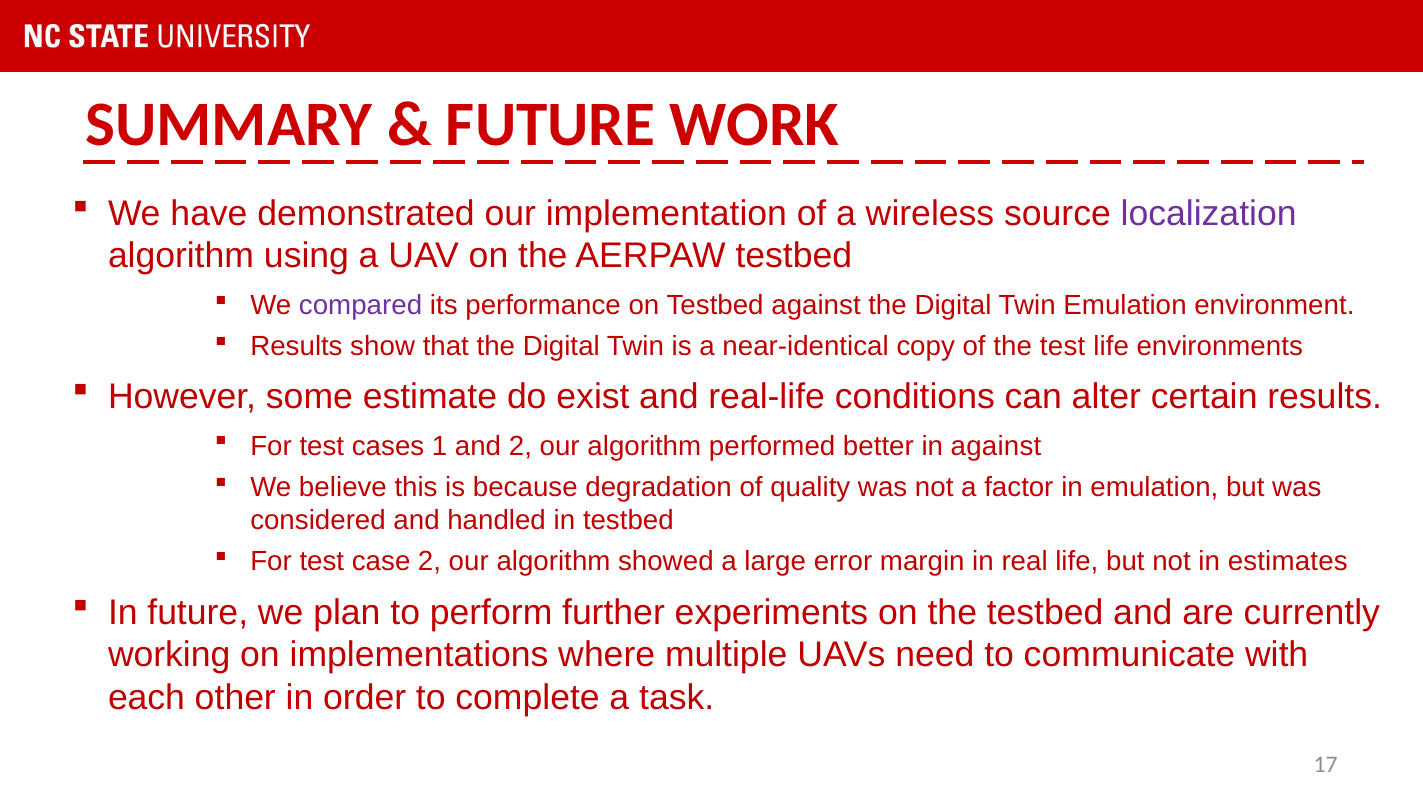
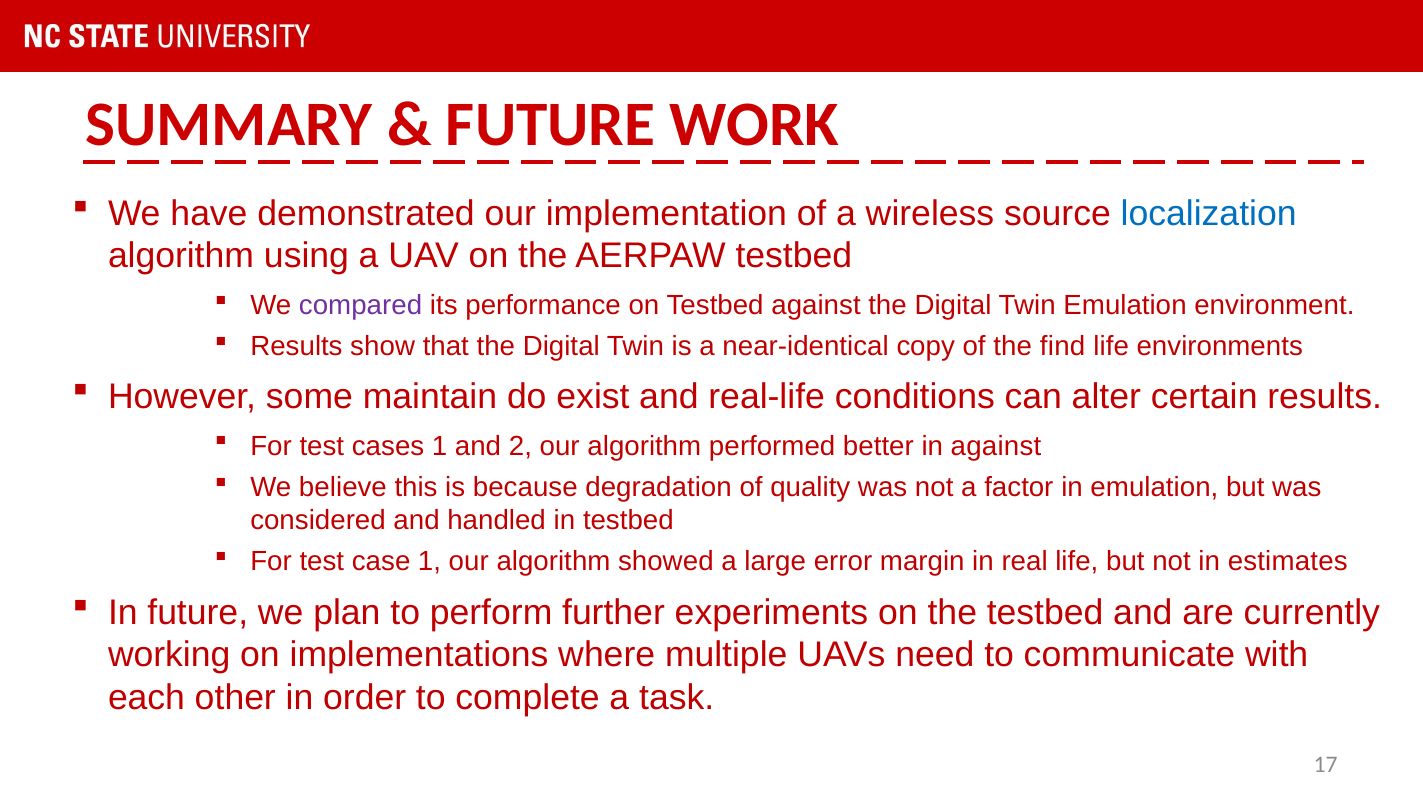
localization colour: purple -> blue (1209, 213)
the test: test -> find (1063, 346)
estimate: estimate -> maintain (430, 397)
case 2: 2 -> 1 (429, 561)
